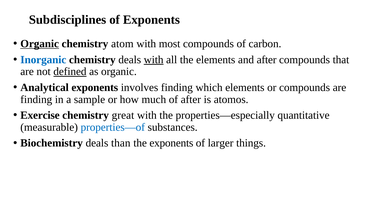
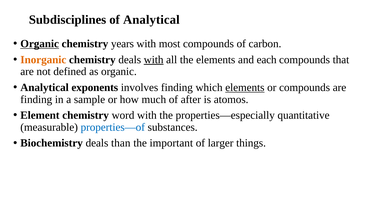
of Exponents: Exponents -> Analytical (151, 20)
atom: atom -> years (122, 44)
Inorganic colour: blue -> orange (43, 60)
and after: after -> each (267, 60)
defined underline: present -> none (70, 72)
elements underline: none -> present (245, 88)
Exercise: Exercise -> Element (40, 115)
great: great -> word (123, 115)
the exponents: exponents -> important (171, 143)
